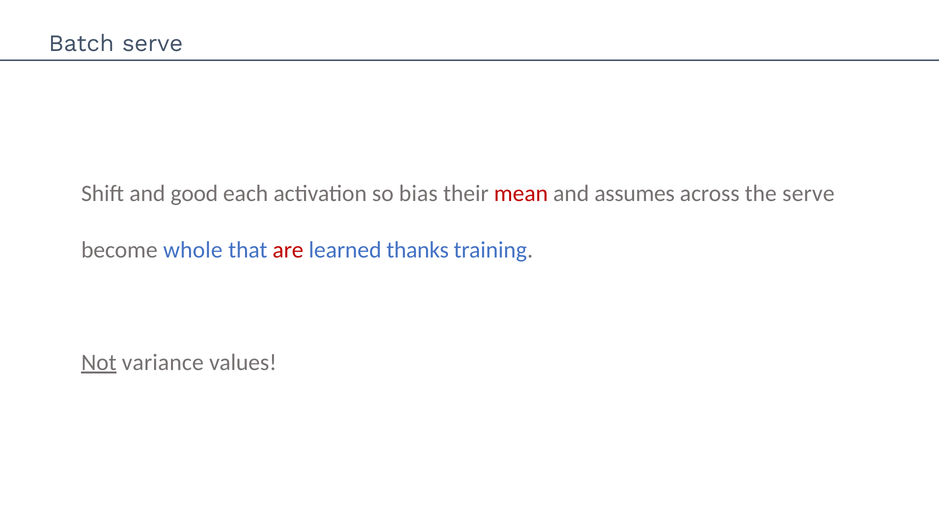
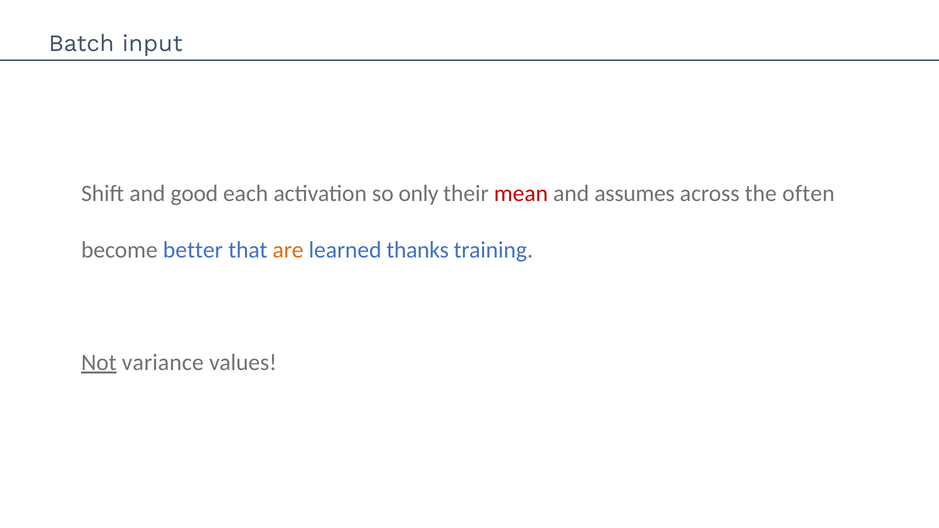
Batch serve: serve -> input (152, 44)
bias: bias -> only (419, 194)
the serve: serve -> often (808, 194)
whole: whole -> better (193, 250)
are colour: red -> orange (288, 250)
